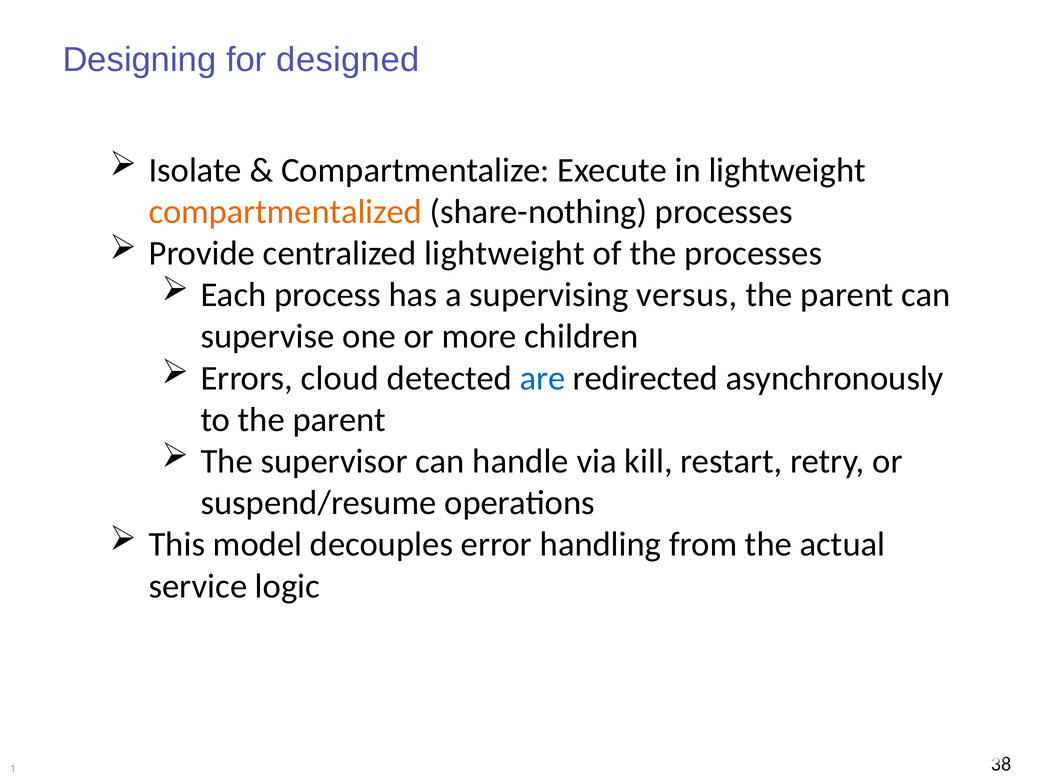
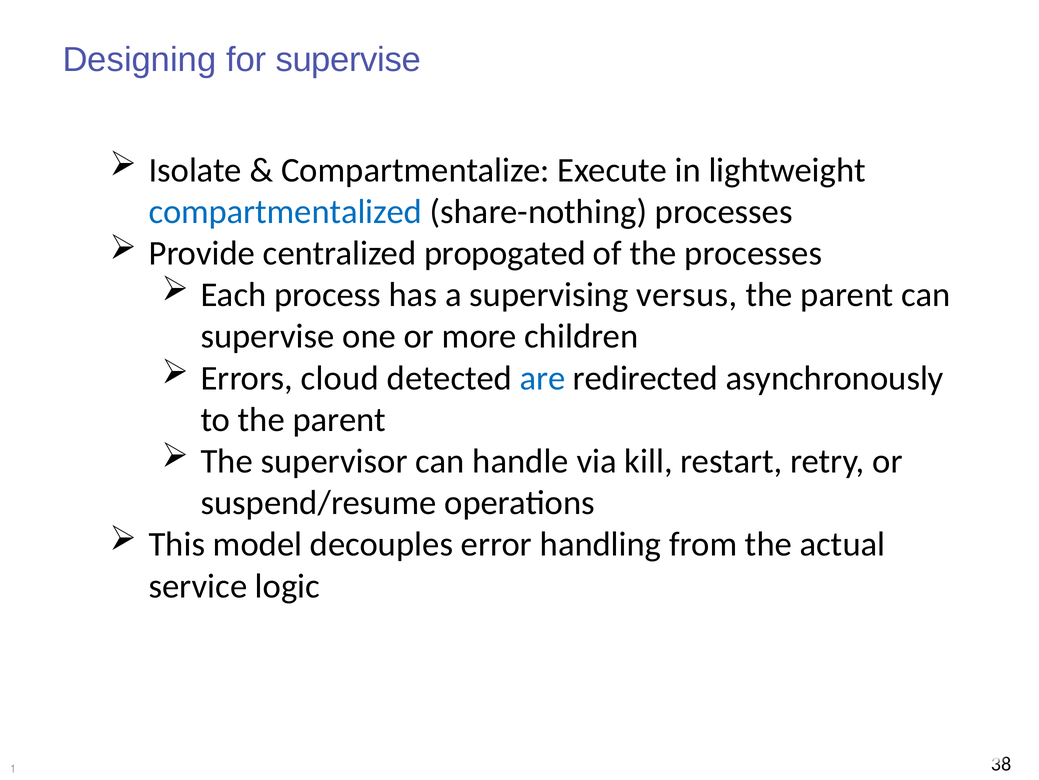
for designed: designed -> supervise (348, 60)
compartmentalized colour: orange -> blue (285, 211)
centralized lightweight: lightweight -> propogated (505, 253)
